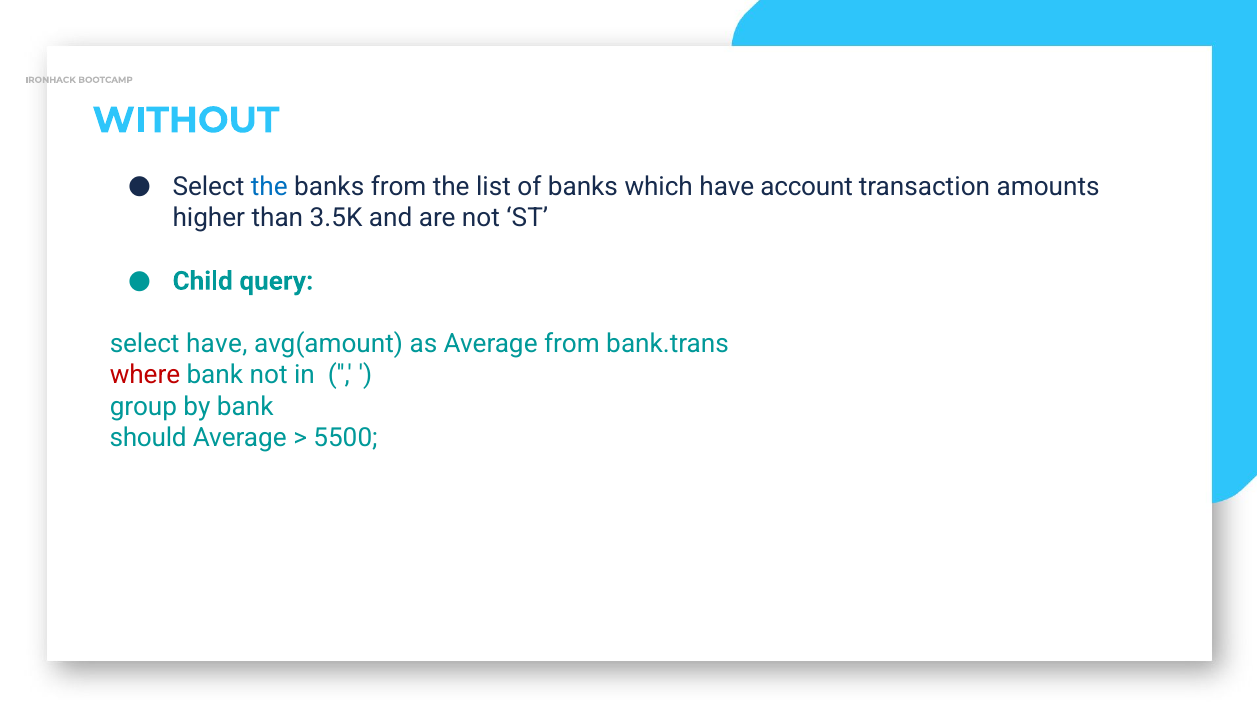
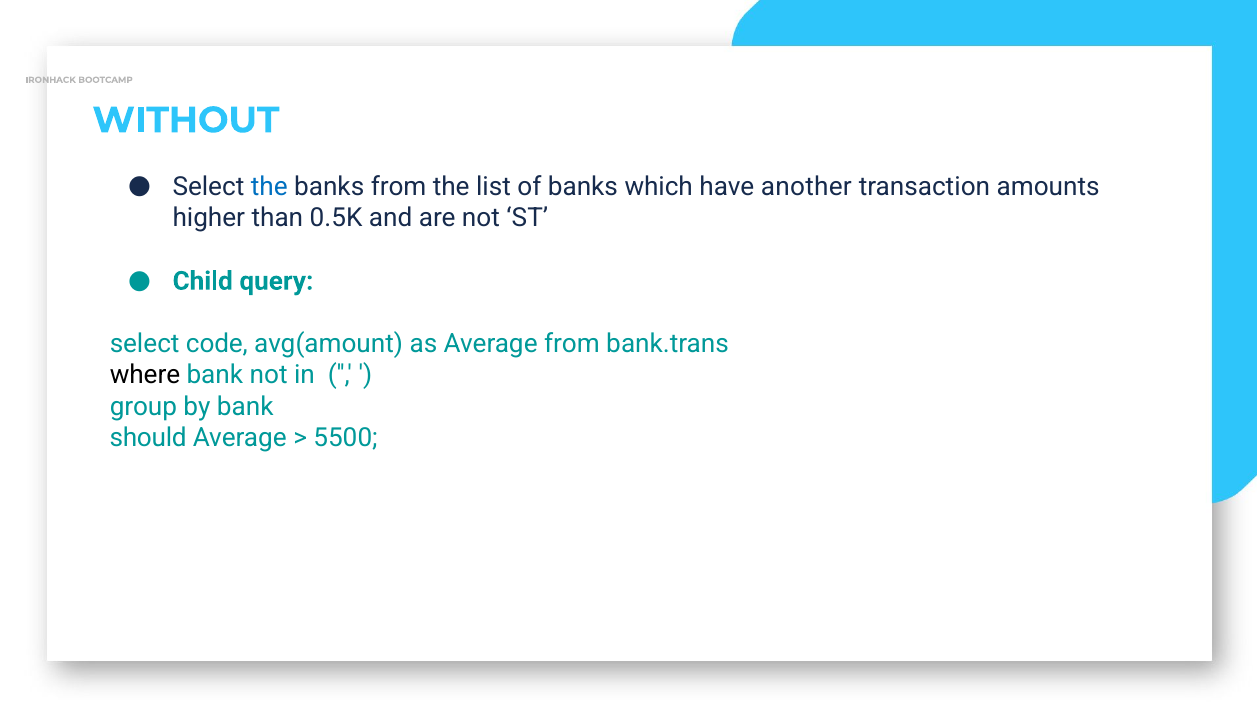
account: account -> another (806, 187)
3.5K: 3.5K -> 0.5K (336, 218)
select have: have -> code (217, 344)
where colour: red -> black (145, 375)
